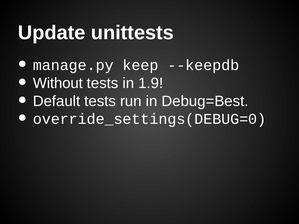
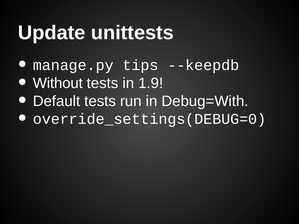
keep: keep -> tips (141, 65)
Debug=Best: Debug=Best -> Debug=With (205, 101)
